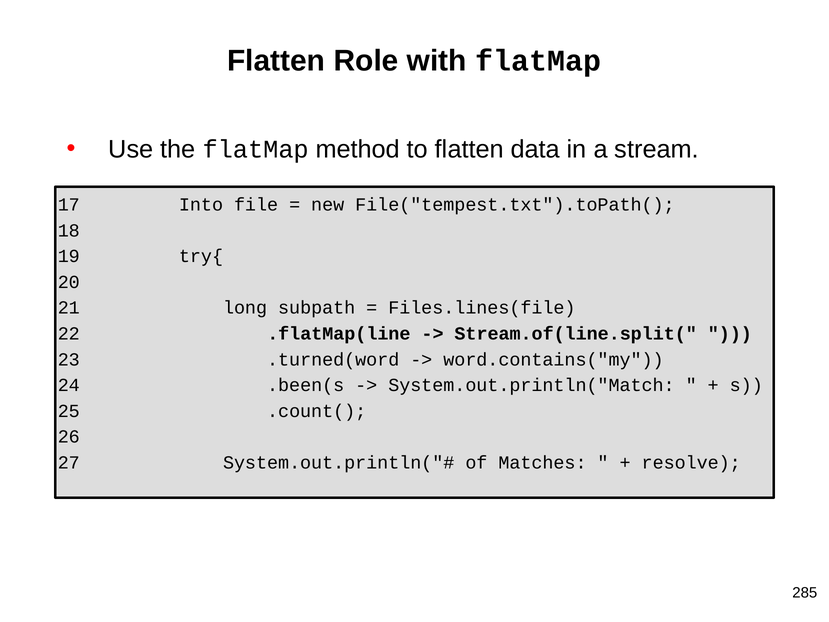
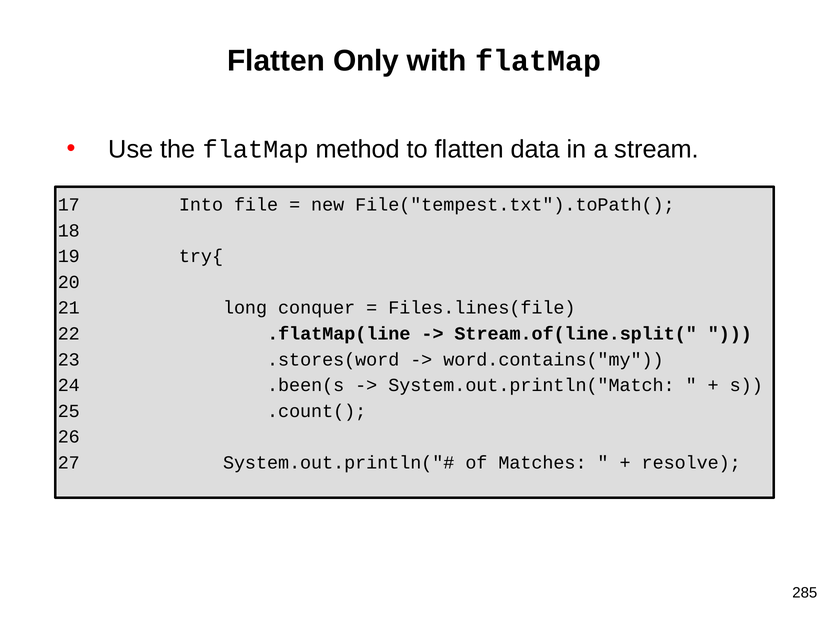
Role: Role -> Only (366, 61)
subpath: subpath -> conquer (317, 308)
.turned(word: .turned(word -> .stores(word (333, 359)
